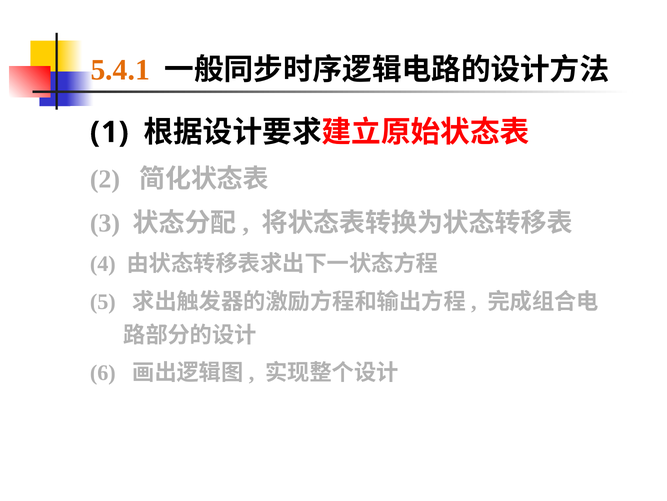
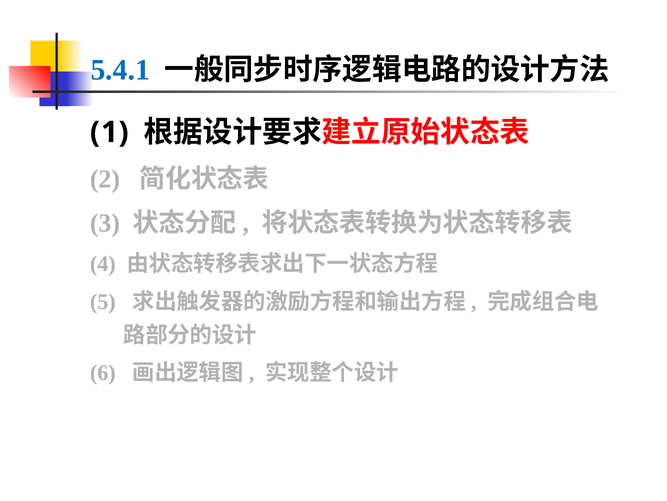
5.4.1 colour: orange -> blue (120, 70)
